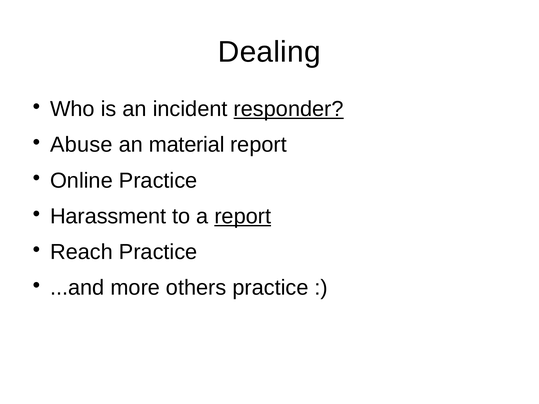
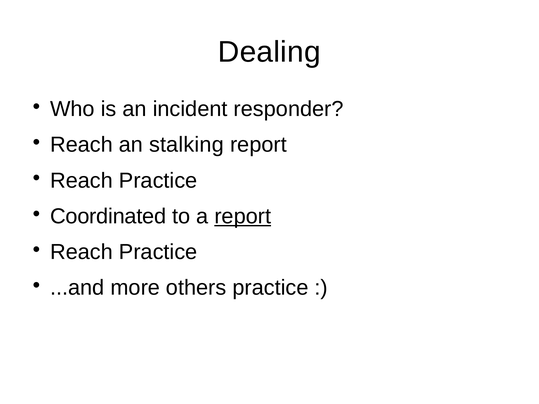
responder underline: present -> none (289, 109)
Abuse: Abuse -> Reach (81, 145)
material: material -> stalking (186, 145)
Online: Online -> Reach (81, 181)
Harassment: Harassment -> Coordinated (108, 216)
